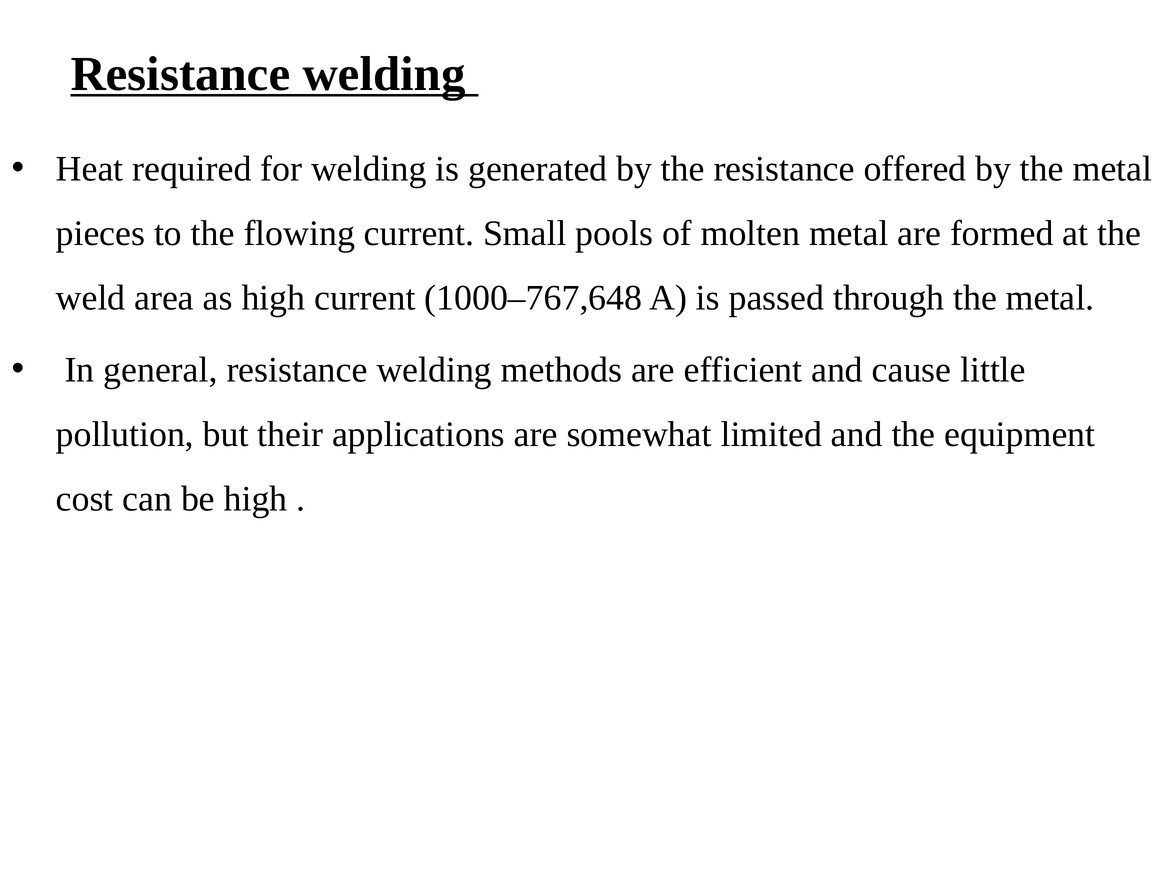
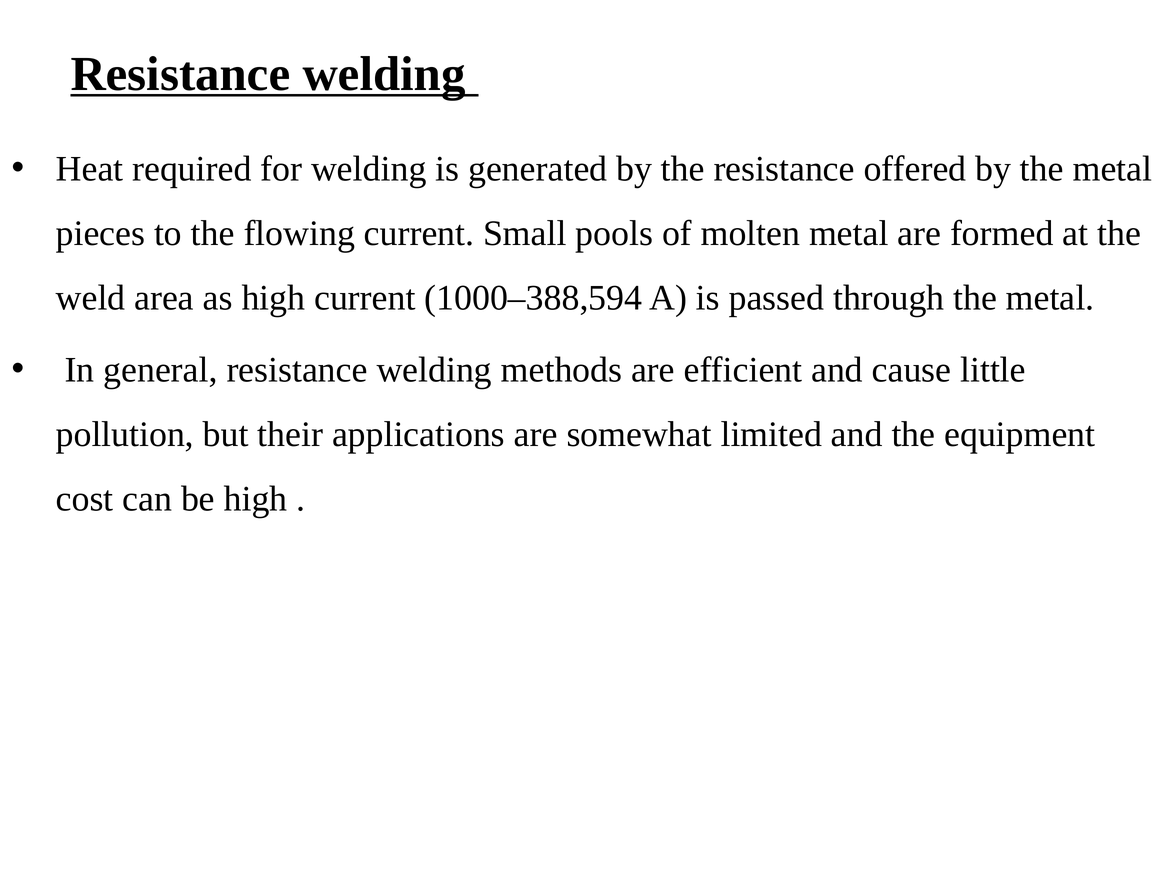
1000–767,648: 1000–767,648 -> 1000–388,594 (533, 298)
